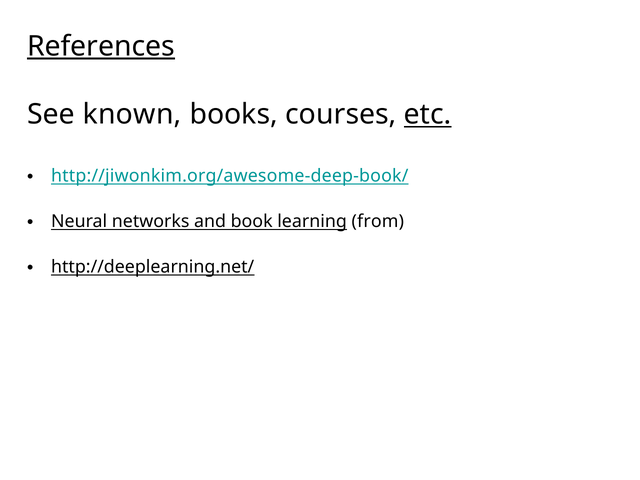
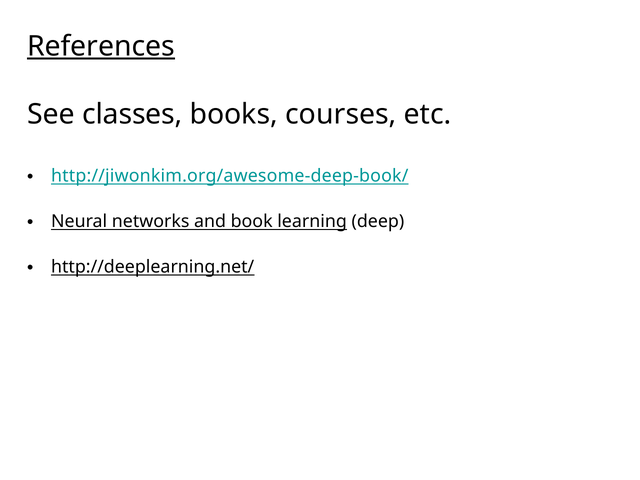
known: known -> classes (132, 115)
etc underline: present -> none (428, 115)
from: from -> deep (378, 221)
